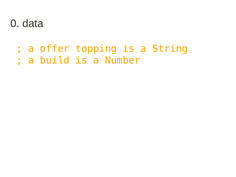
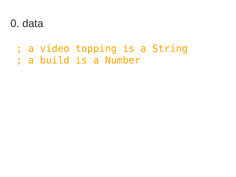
offer: offer -> video (55, 49)
